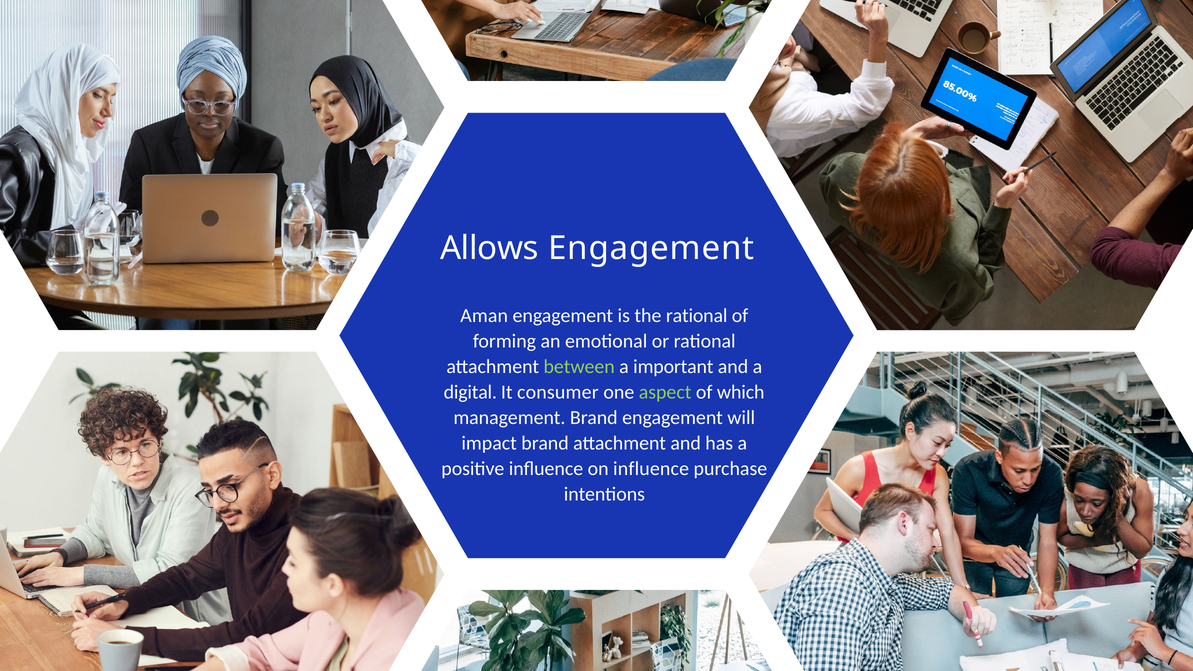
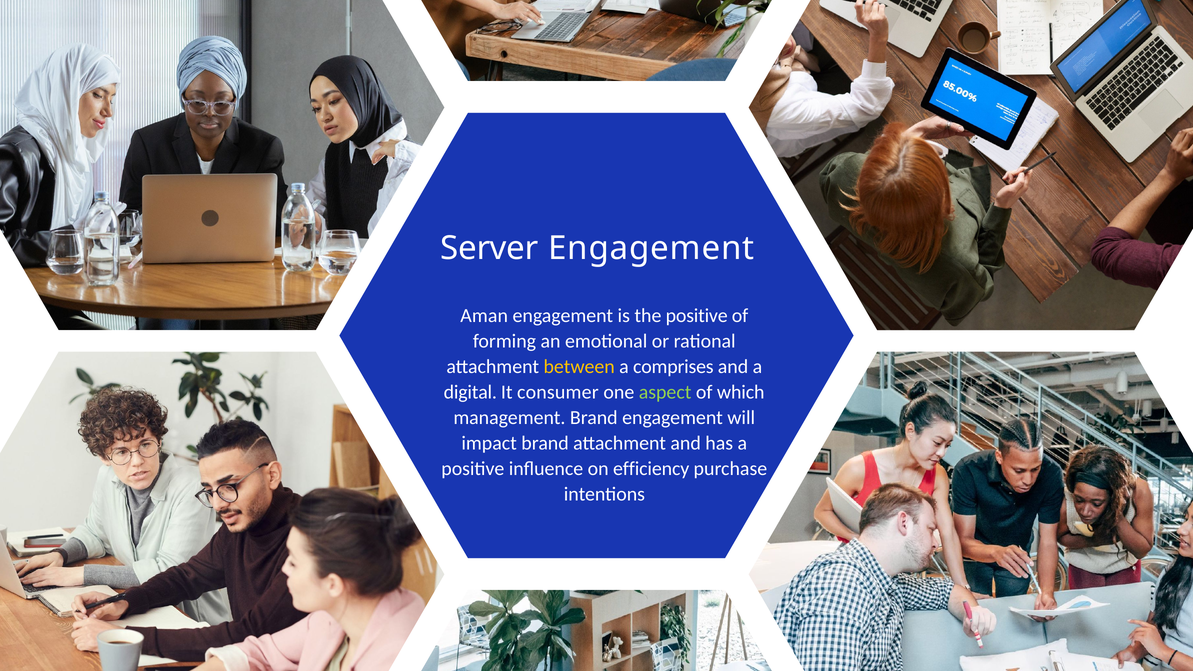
Allows: Allows -> Server (489, 248)
the rational: rational -> positive (697, 316)
between colour: light green -> yellow (579, 367)
important: important -> comprises (673, 367)
on influence: influence -> efficiency (651, 469)
